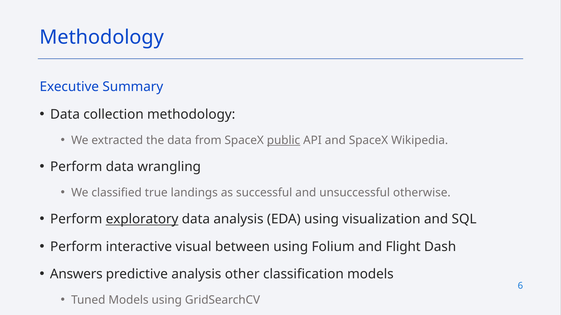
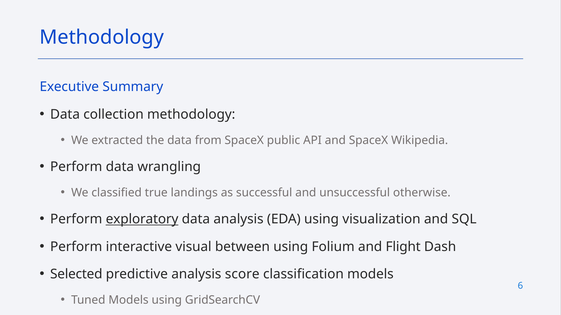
public underline: present -> none (284, 141)
Answers: Answers -> Selected (76, 275)
other: other -> score (242, 275)
